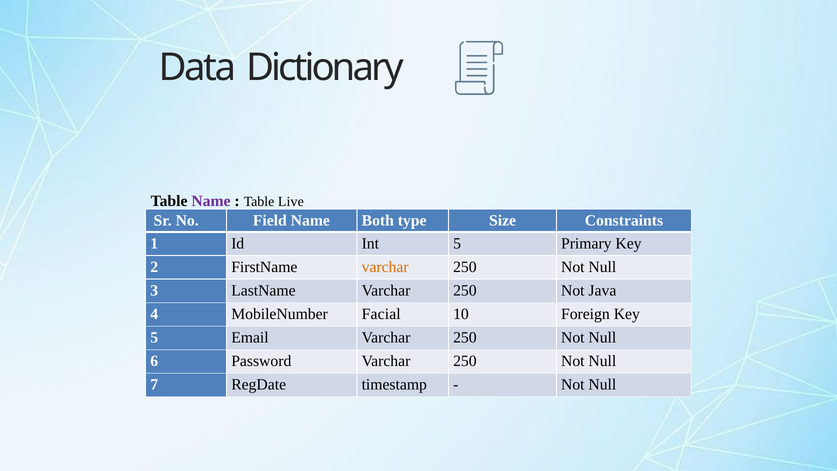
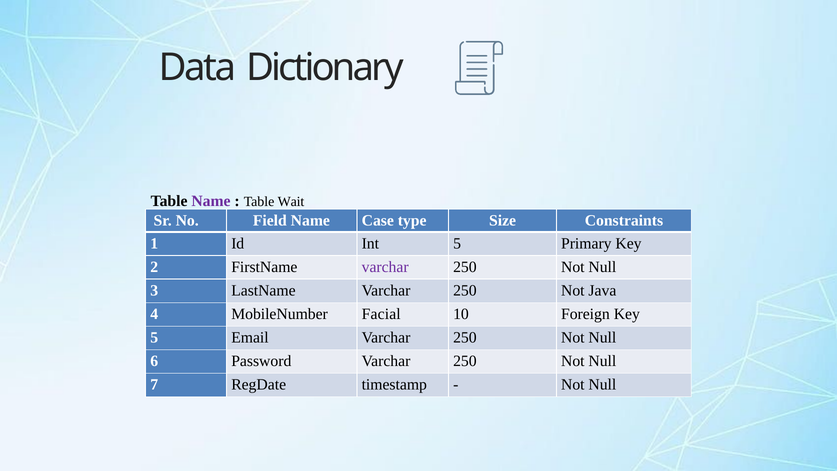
Live: Live -> Wait (291, 201)
Both: Both -> Case (378, 221)
varchar colour: orange -> purple (385, 267)
